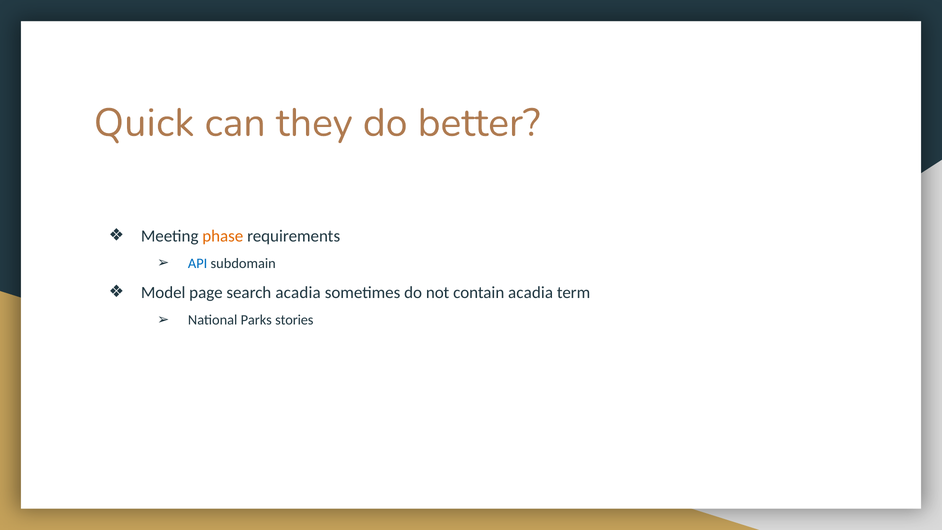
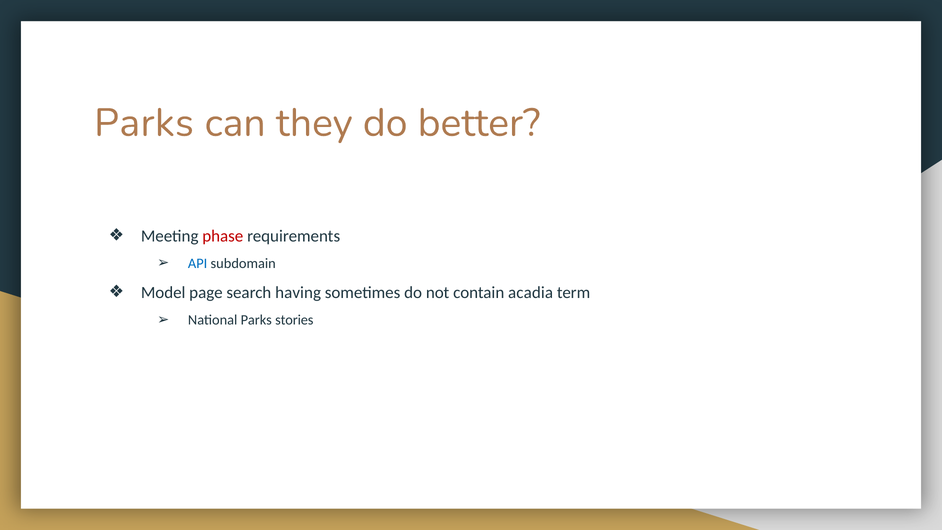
Quick: Quick -> Parks (144, 123)
phase colour: orange -> red (223, 236)
search acadia: acadia -> having (298, 293)
